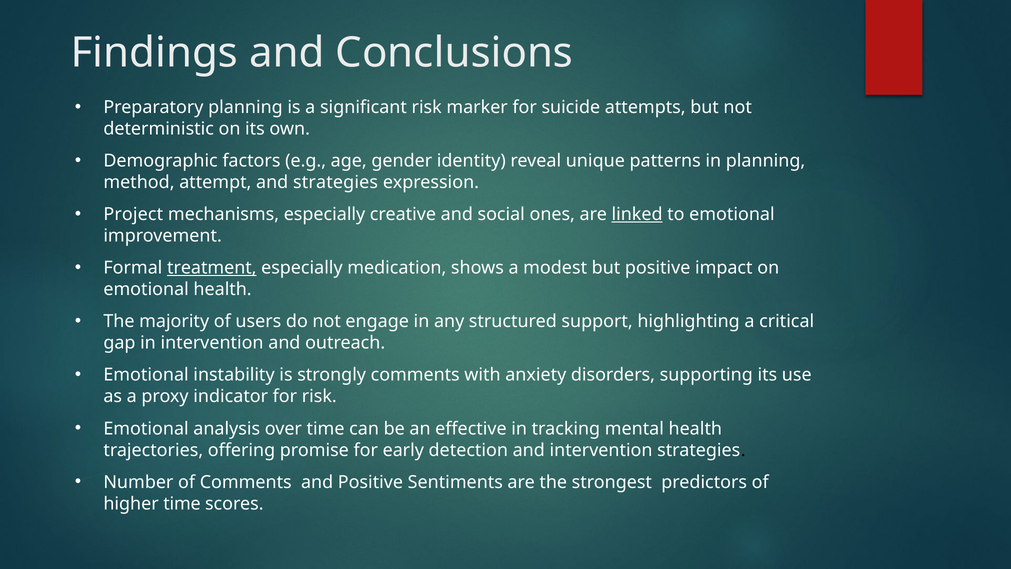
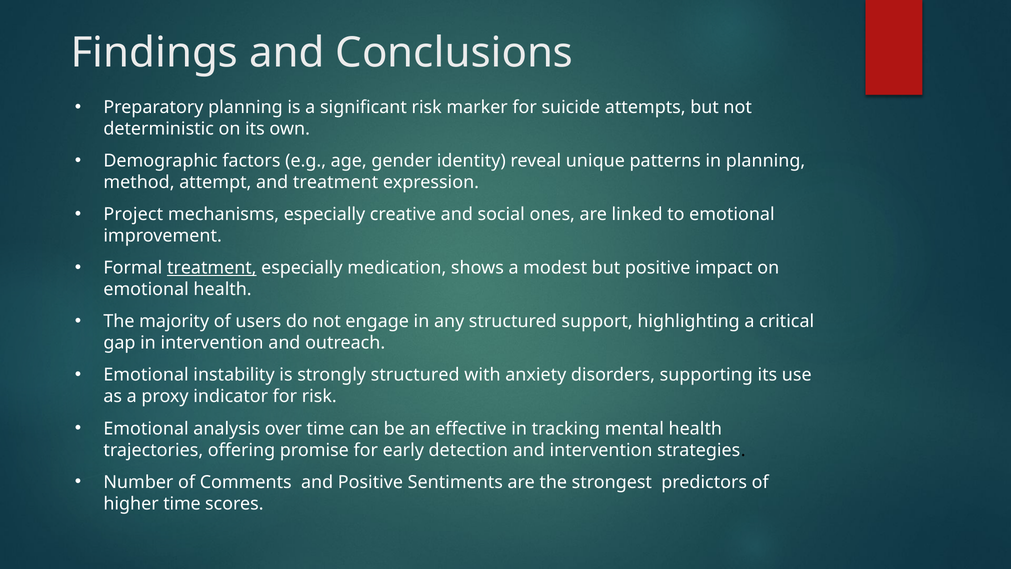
and strategies: strategies -> treatment (336, 182)
linked underline: present -> none (637, 214)
strongly comments: comments -> structured (415, 375)
